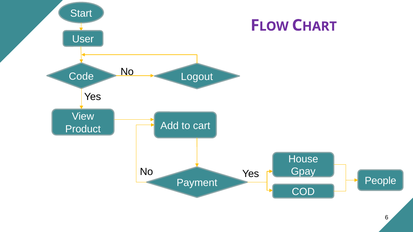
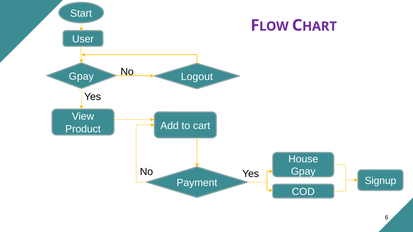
Code: Code -> Gpay (81, 76)
People: People -> Signup (380, 181)
